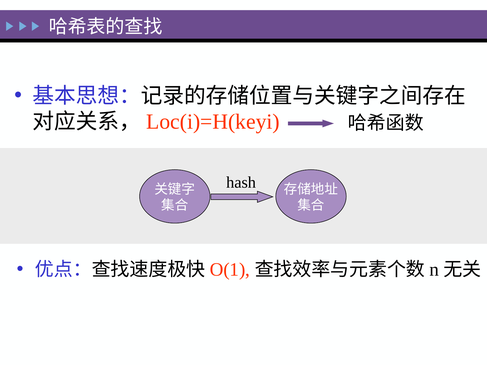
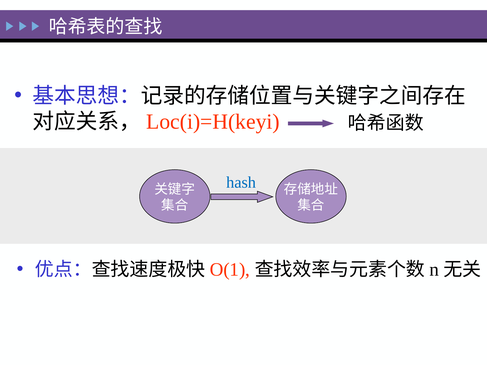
hash colour: black -> blue (241, 183)
